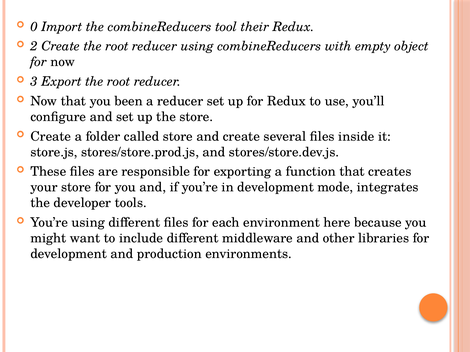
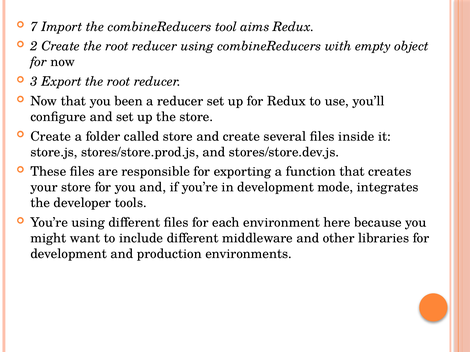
0: 0 -> 7 (34, 27)
their: their -> aims (255, 27)
